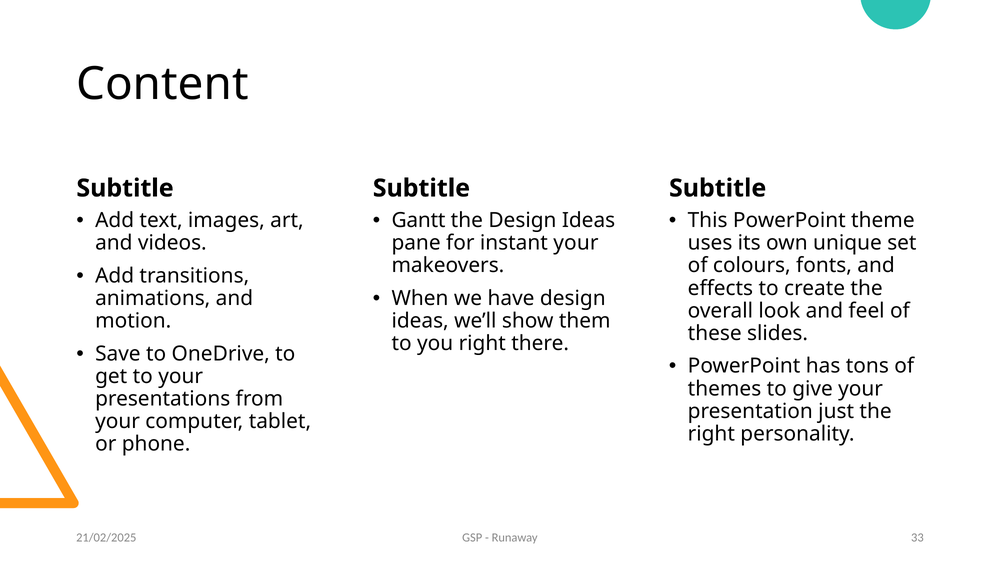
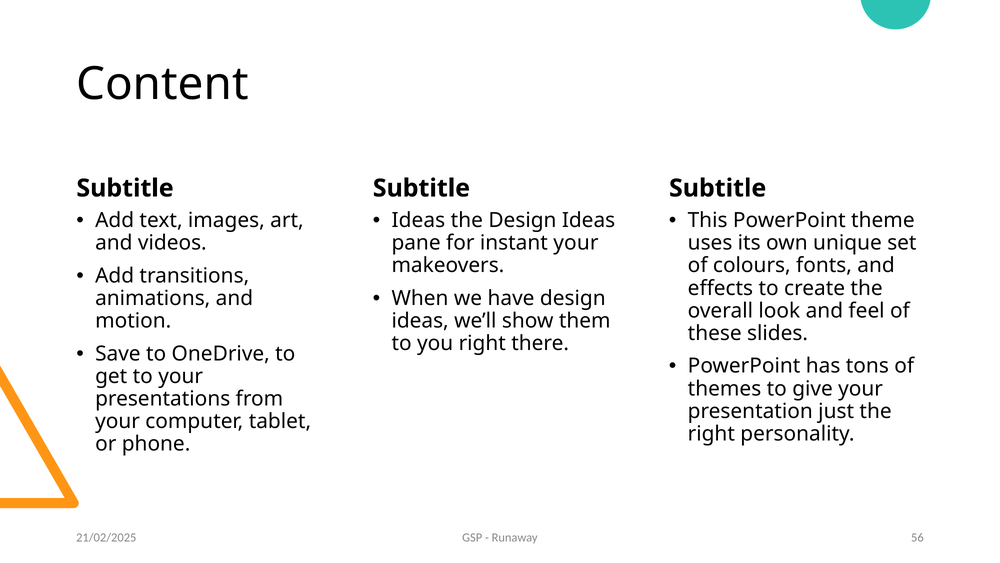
Gantt: Gantt -> Ideas (418, 220)
33: 33 -> 56 (917, 537)
